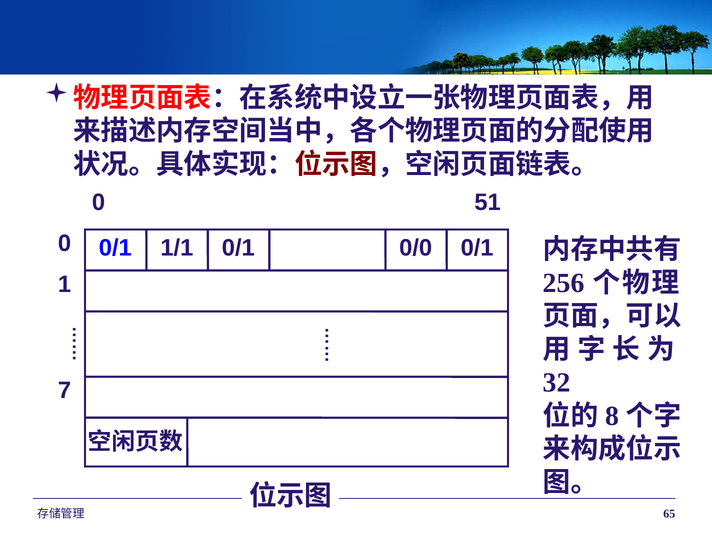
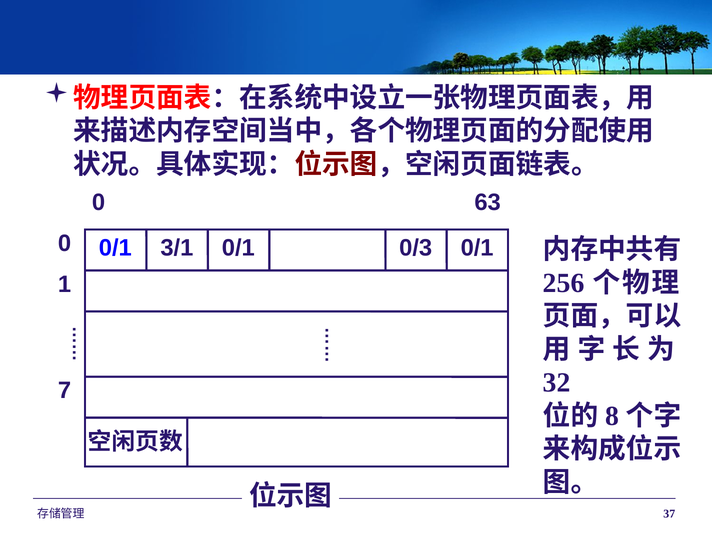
51: 51 -> 63 (488, 202)
1/1: 1/1 -> 3/1 (177, 248)
0/0: 0/0 -> 0/3 (416, 248)
65: 65 -> 37 (669, 514)
